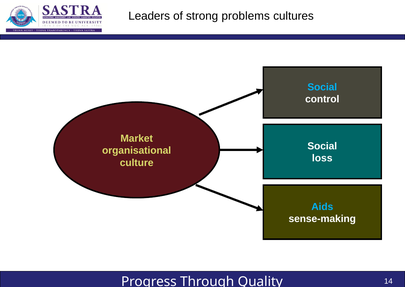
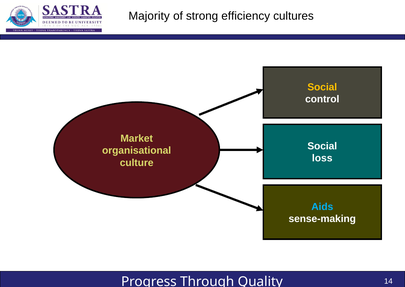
Leaders: Leaders -> Majority (149, 16)
problems: problems -> efficiency (246, 16)
Social colour: light blue -> yellow (322, 87)
